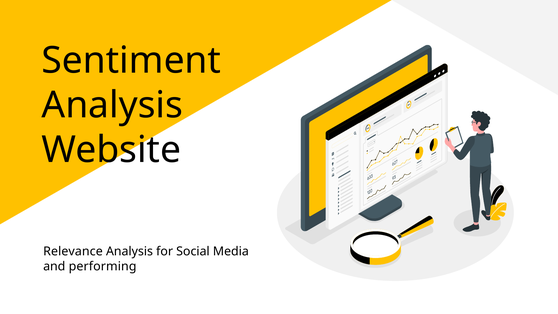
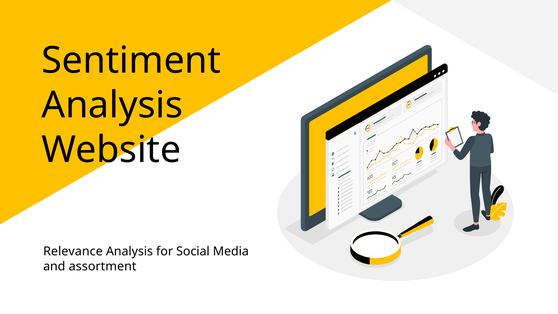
performing: performing -> assortment (103, 266)
